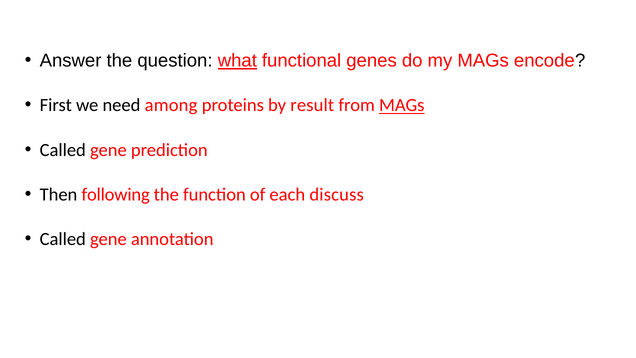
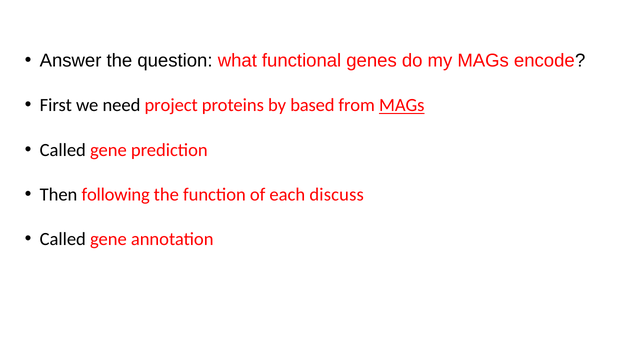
what underline: present -> none (237, 61)
among: among -> project (171, 105)
result: result -> based (312, 105)
